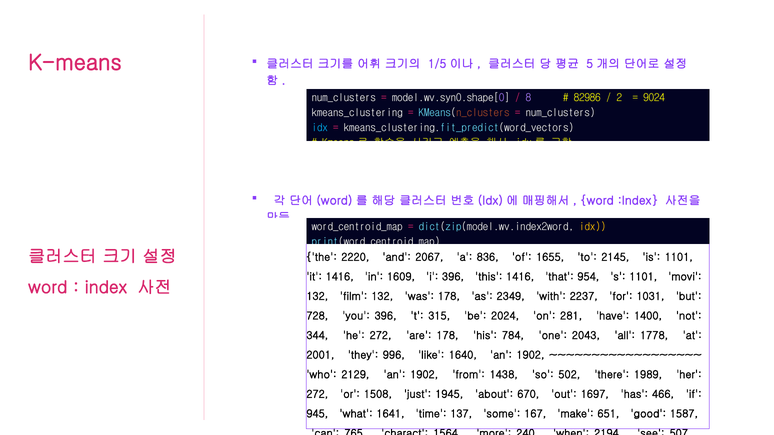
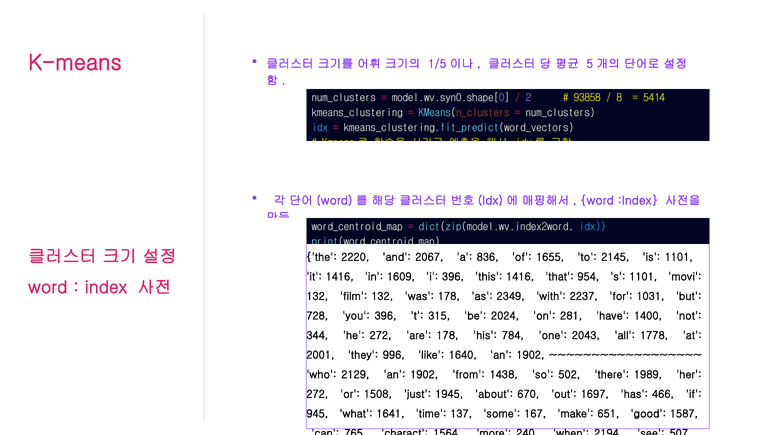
8: 8 -> 2 (528, 98)
82986: 82986 -> 93858 (587, 98)
2: 2 -> 8 (619, 98)
9024: 9024 -> 5414 (654, 98)
idx colour: yellow -> light blue (593, 227)
